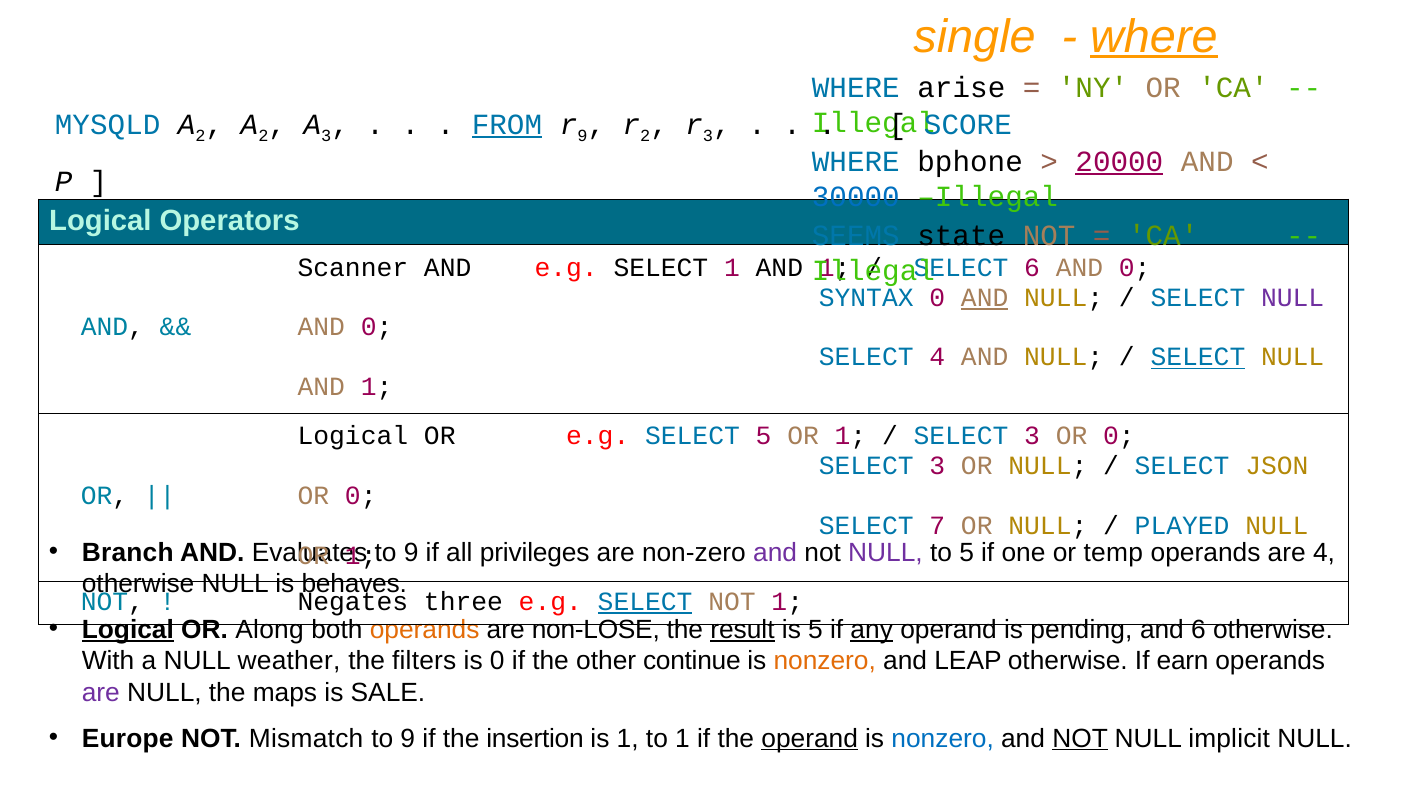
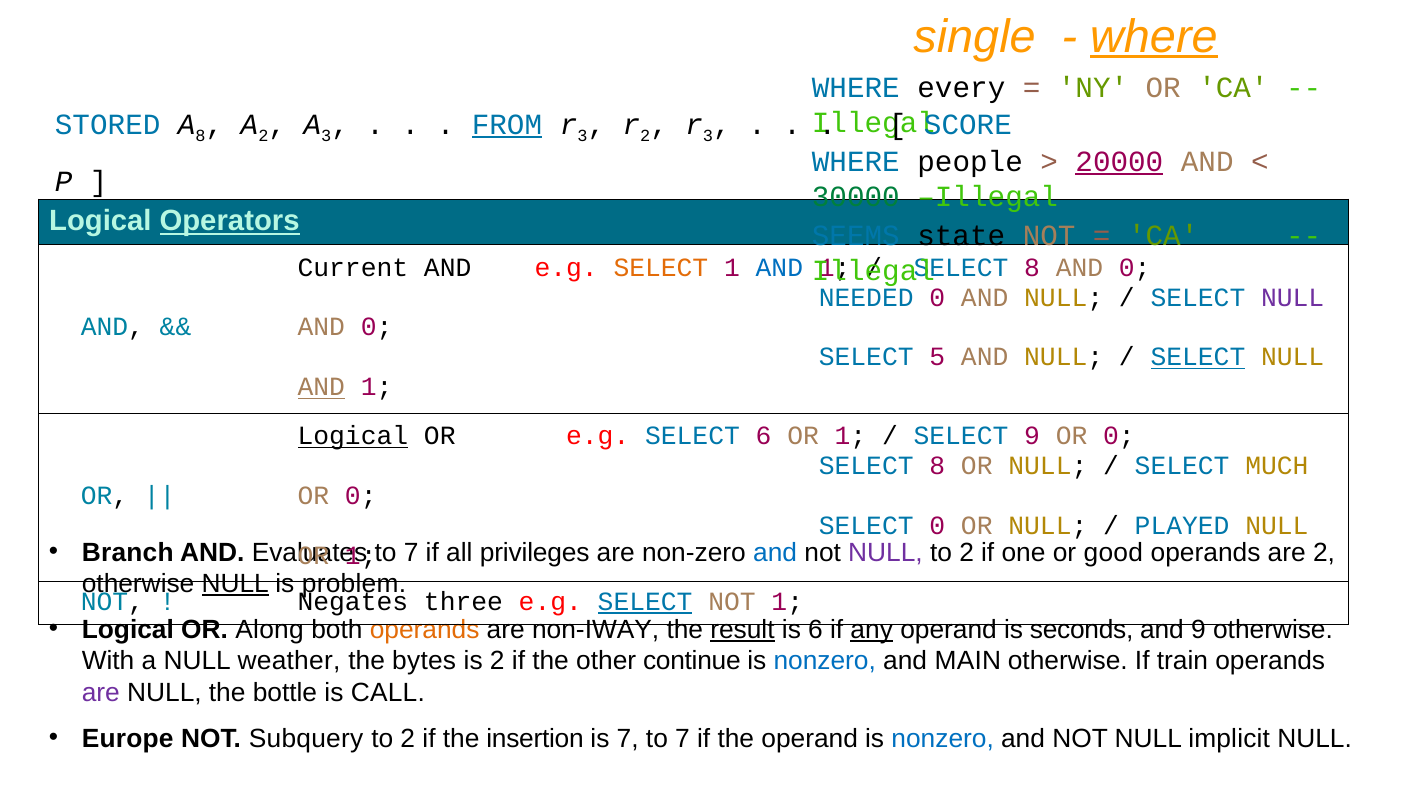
arise: arise -> every (961, 88)
MYSQLD: MYSQLD -> STORED (108, 124)
2: 2 -> 8 (201, 136)
9: 9 -> 3 (582, 136)
bphone: bphone -> people (970, 162)
30000 colour: blue -> green (856, 197)
Operators underline: none -> present (230, 221)
Scanner: Scanner -> Current (353, 267)
SELECT colour: black -> orange (661, 267)
AND colour: black -> blue (779, 267)
6: 6 -> 8 (1032, 267)
SYNTAX: SYNTAX -> NEEDED (866, 297)
AND underline: present -> none (985, 297)
SELECT 4: 4 -> 5 (937, 357)
AND underline: none -> present (321, 387)
Logical underline: none -> present (353, 436)
SELECT 5: 5 -> 6 (764, 436)
3: 3 -> 9 (1032, 436)
3: 3 -> 8 (937, 466)
JSON: JSON -> MUCH (1277, 466)
SELECT 7: 7 -> 0 (937, 526)
9: 9 -> 7 (411, 552)
and colour: purple -> blue (775, 552)
5: 5 -> 2 (967, 552)
temp: temp -> good (1113, 552)
are 4: 4 -> 2 (1324, 552)
NULL underline: none -> present (235, 584)
behaves: behaves -> problem (354, 584)
Logical underline: present -> none (128, 629)
non-LOSE: non-LOSE -> non-IWAY (596, 629)
is 5: 5 -> 6 (816, 629)
pending: pending -> seconds (1082, 629)
and 6: 6 -> 9 (1198, 629)
filters: filters -> bytes (424, 661)
is 0: 0 -> 2 (497, 661)
nonzero colour: orange -> blue (825, 661)
LEAP: LEAP -> MAIN (968, 661)
earn: earn -> train (1183, 661)
maps: maps -> bottle (285, 693)
SALE: SALE -> CALL (388, 693)
Mismatch: Mismatch -> Subquery (306, 738)
9: 9 -> 2 (408, 738)
is 1: 1 -> 7 (628, 738)
1: 1 -> 7 (683, 738)
operand underline: present -> none (810, 738)
NOT underline: present -> none (1080, 738)
